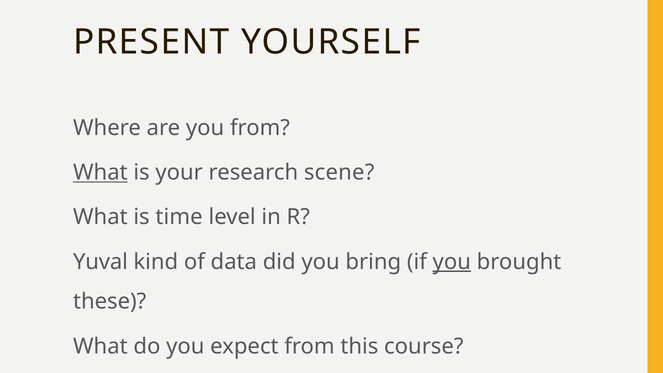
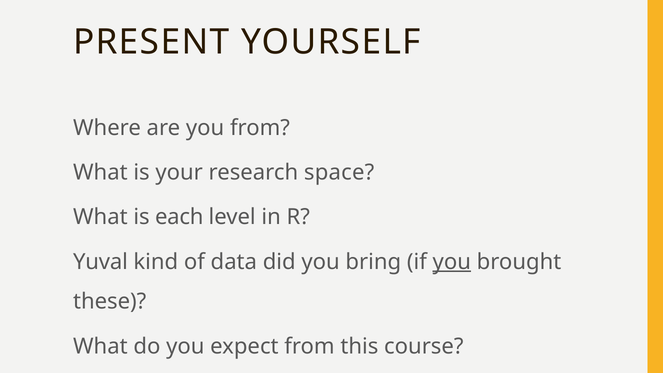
What underline: present -> none (100, 173)
scene: scene -> space (339, 173)
time: time -> each (179, 217)
